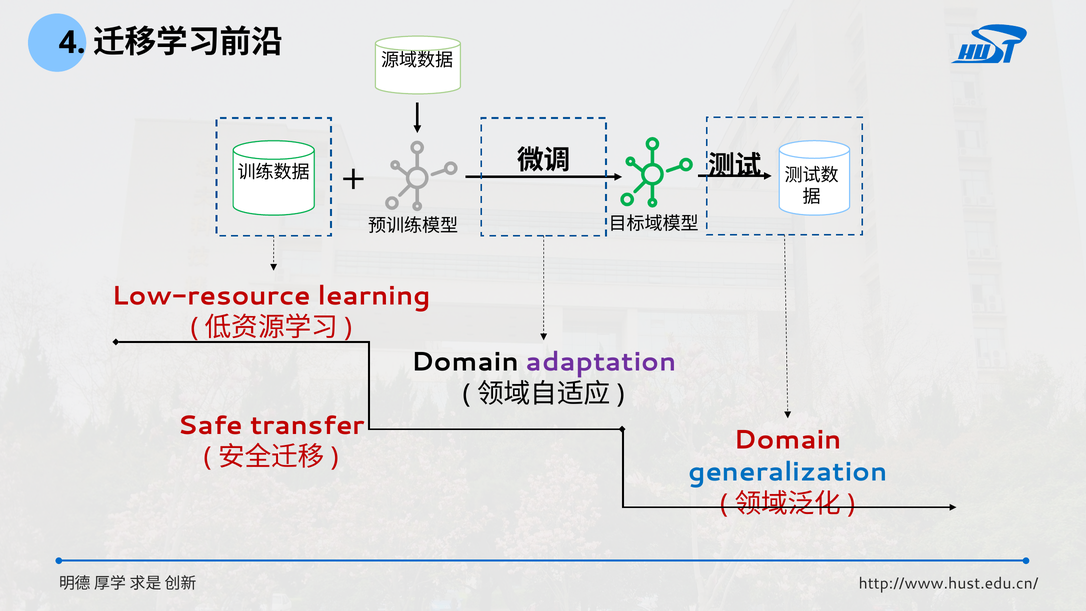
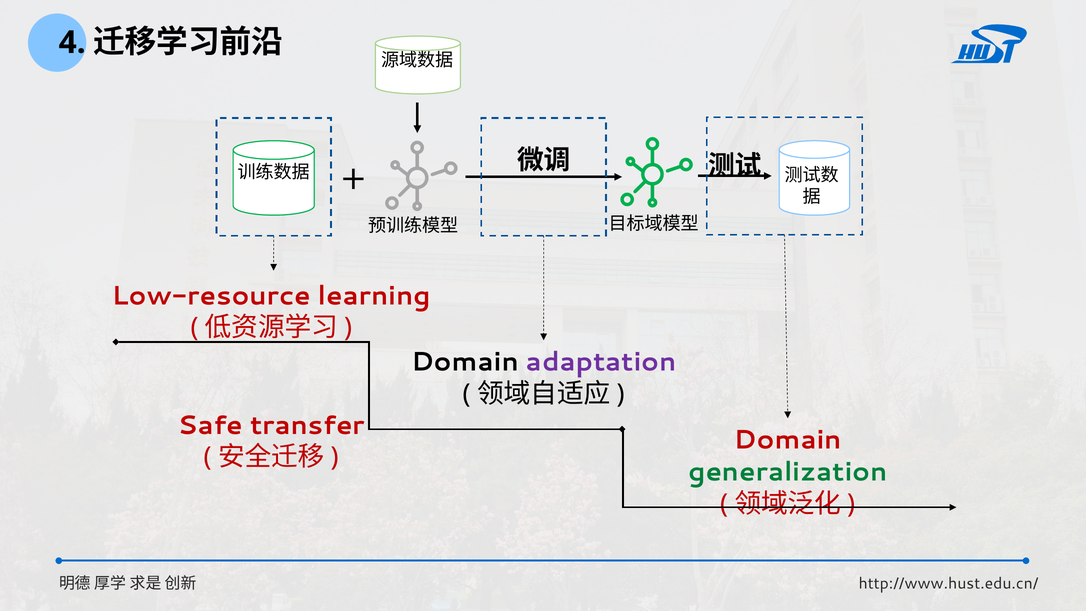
generalization colour: blue -> green (788, 472)
